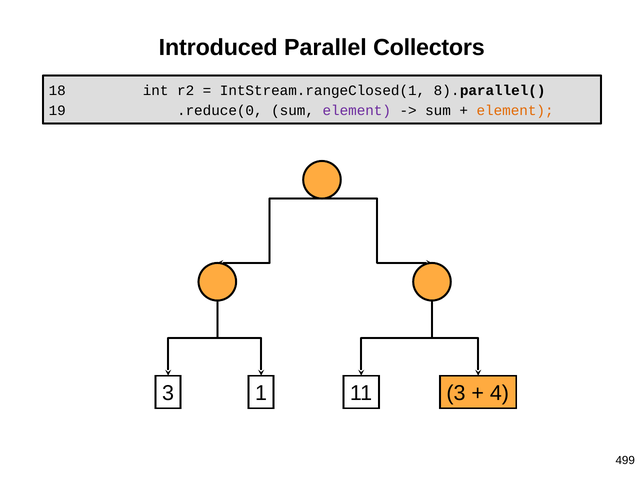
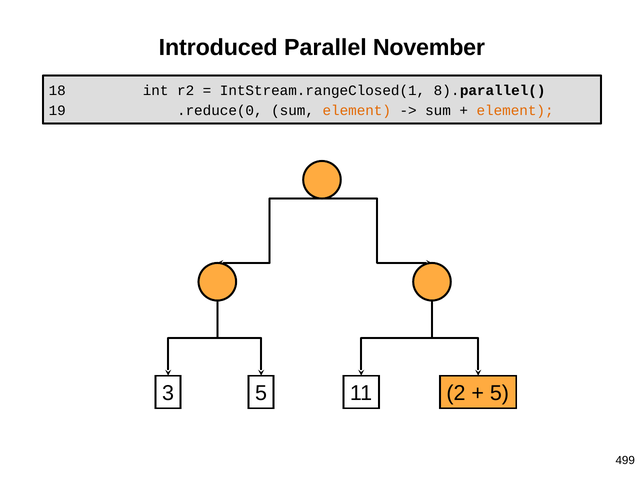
Collectors: Collectors -> November (429, 47)
element colour: purple -> orange (357, 111)
3 1: 1 -> 5 (261, 393)
11 3: 3 -> 2 (456, 393)
4: 4 -> 5 (499, 393)
